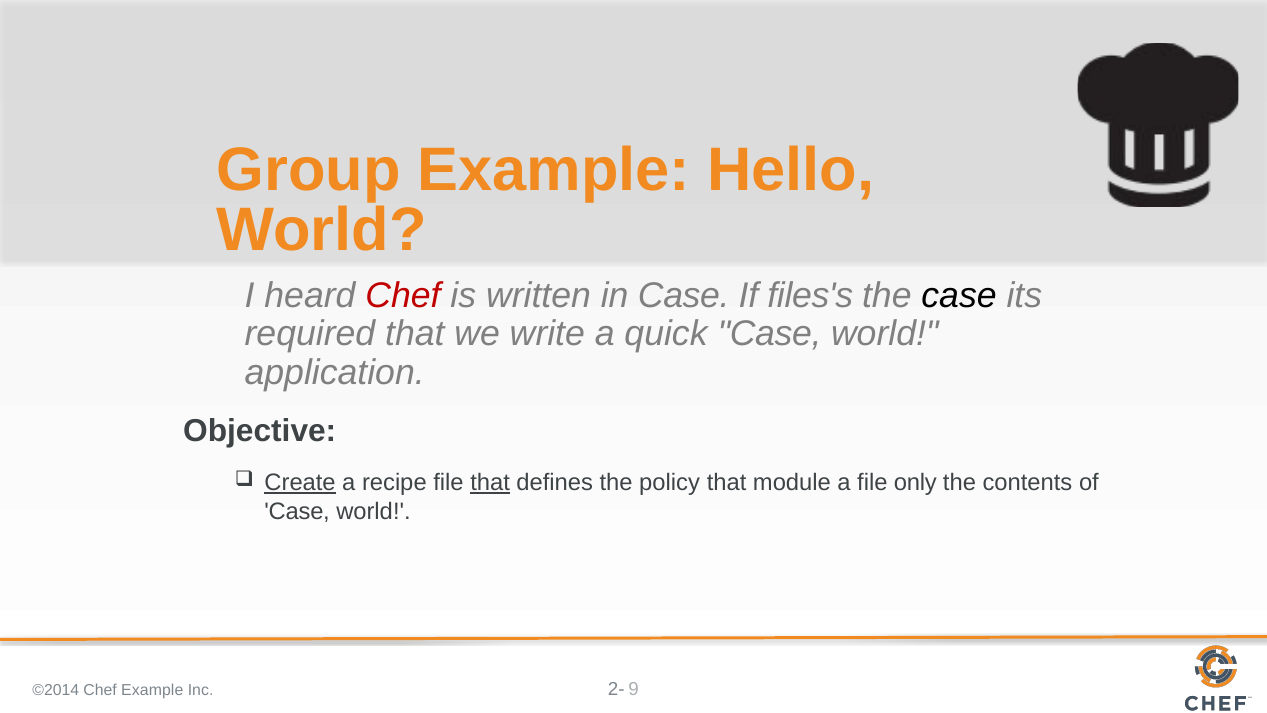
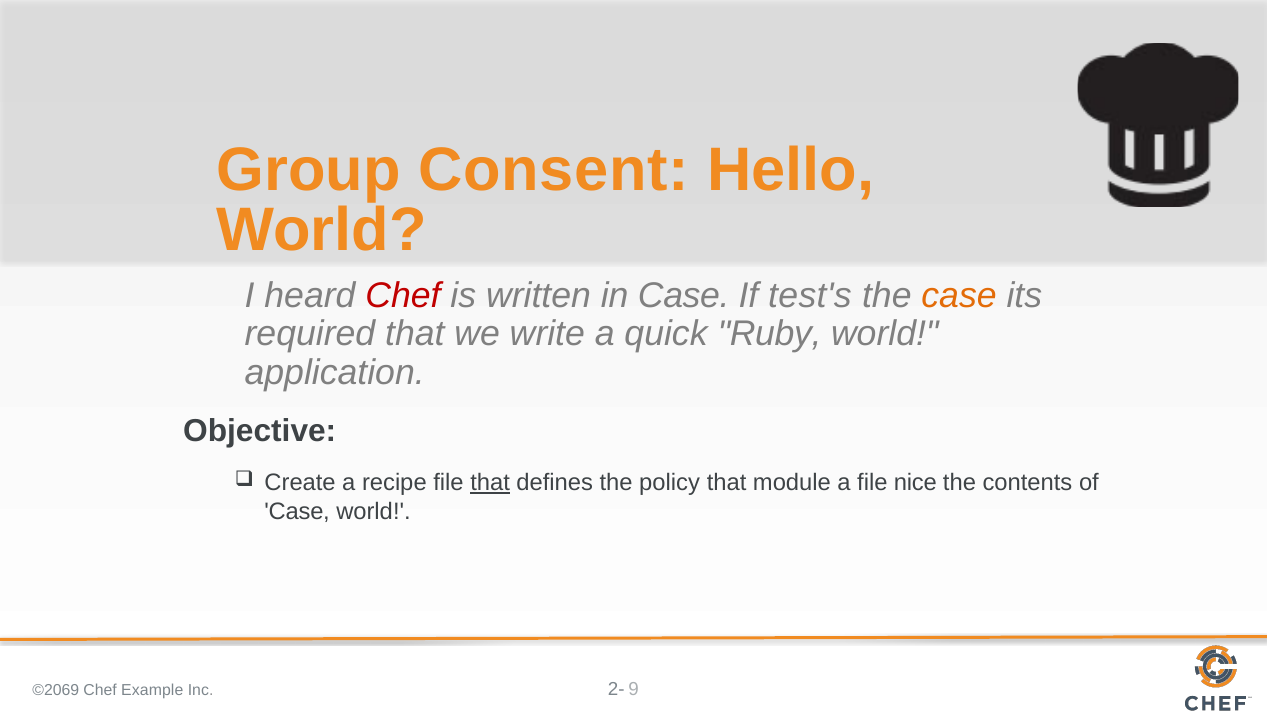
Group Example: Example -> Consent (554, 171)
files's: files's -> test's (810, 296)
case colour: black -> orange (959, 296)
quick Case: Case -> Ruby (769, 334)
Create underline: present -> none (300, 483)
only: only -> nice (915, 483)
©2014: ©2014 -> ©2069 (56, 690)
